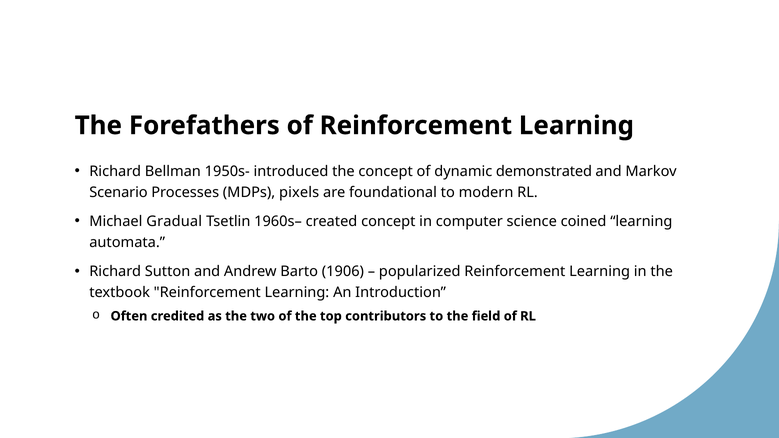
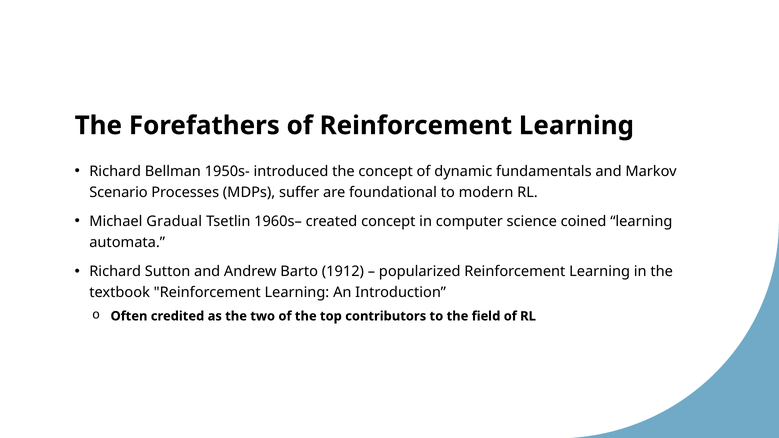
demonstrated: demonstrated -> fundamentals (544, 171)
pixels: pixels -> suffer (299, 192)
1906: 1906 -> 1912 (343, 272)
